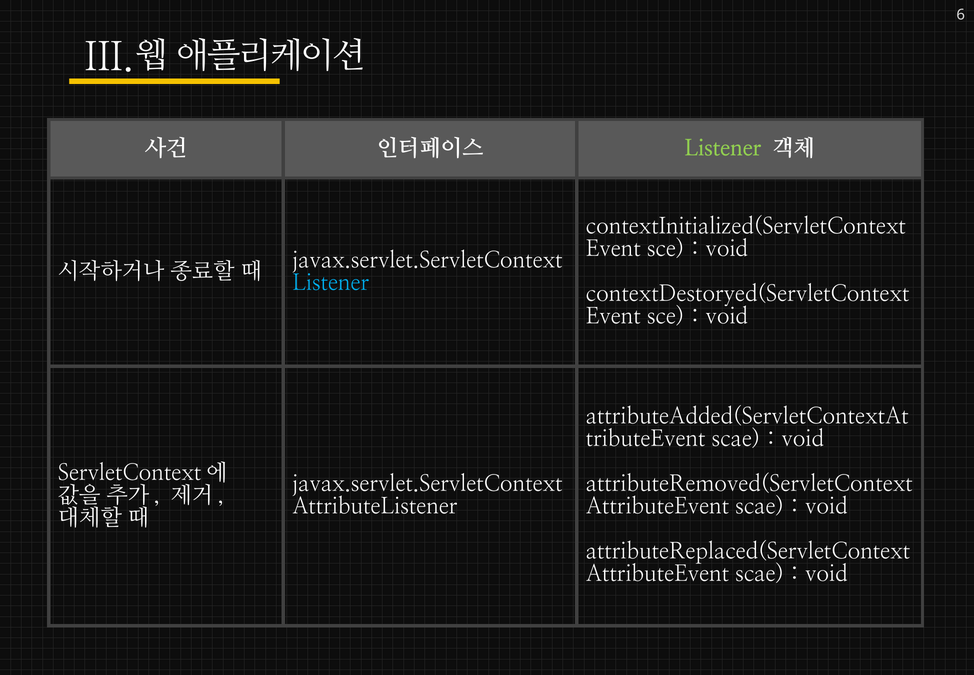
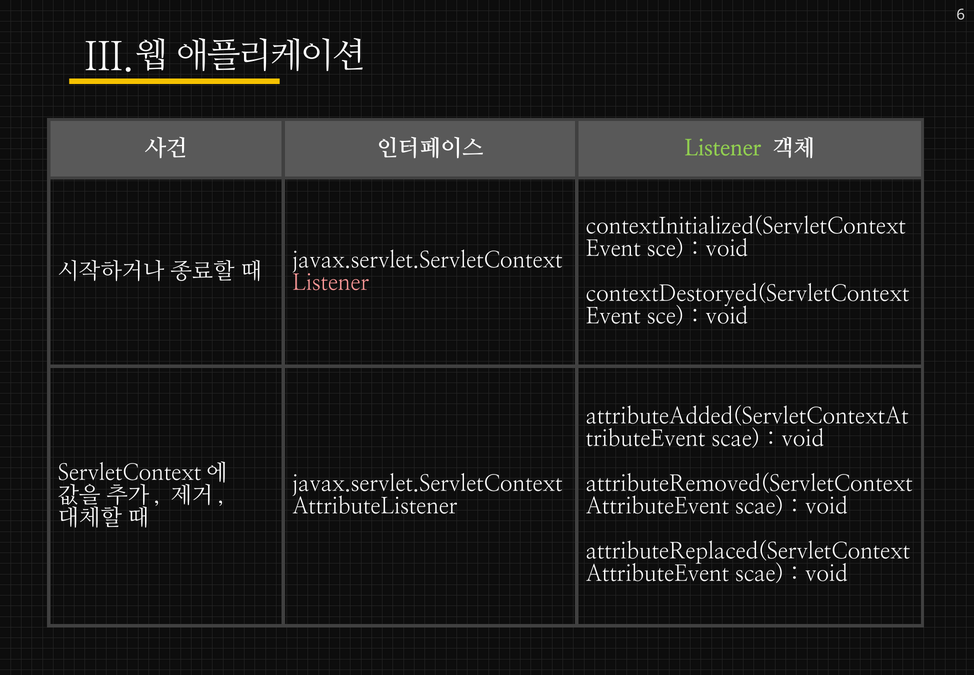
Listener colour: light blue -> pink (331, 282)
